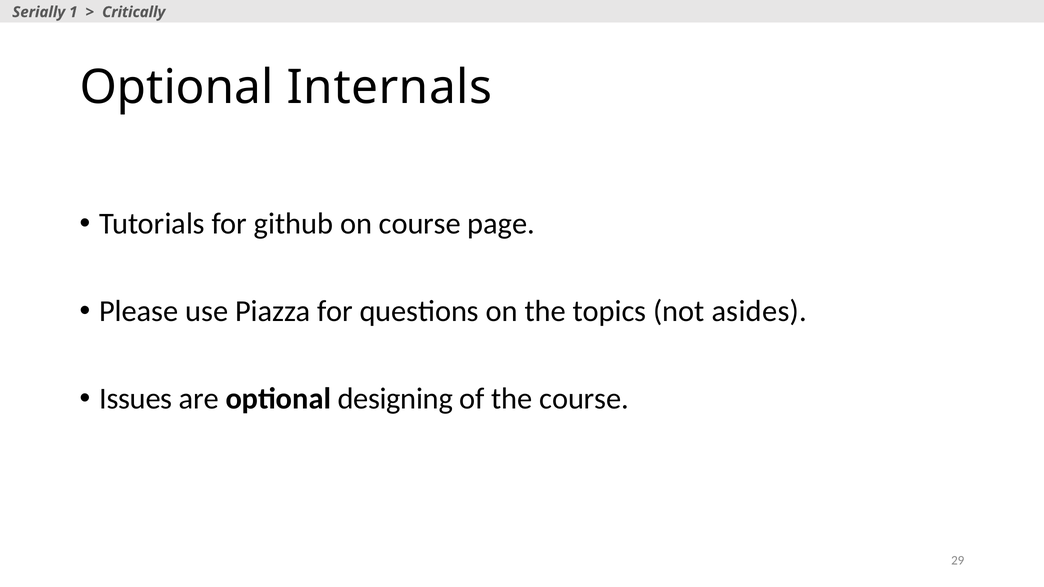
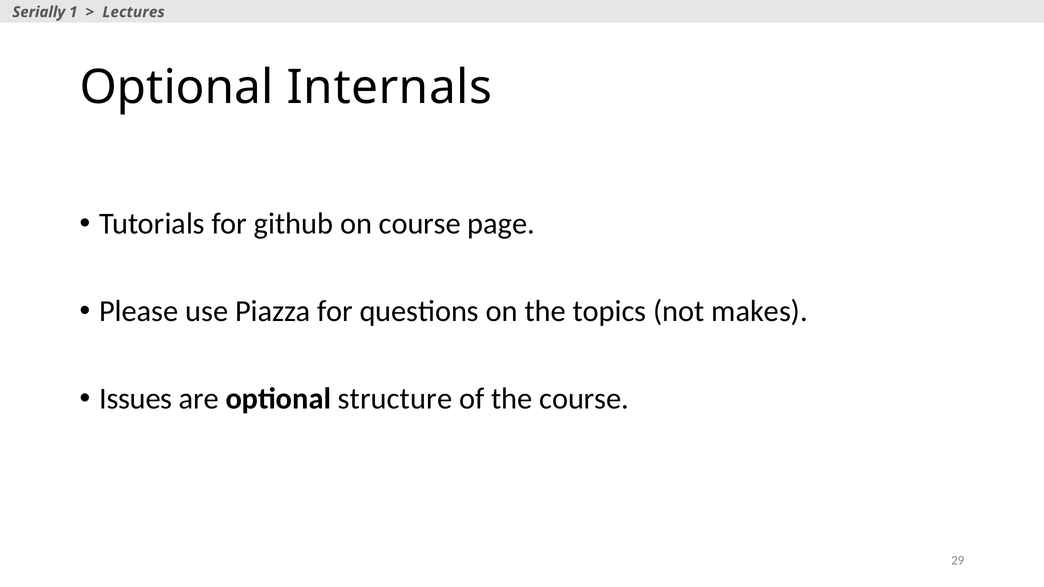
Critically: Critically -> Lectures (134, 12)
asides: asides -> makes (760, 312)
designing: designing -> structure (395, 399)
